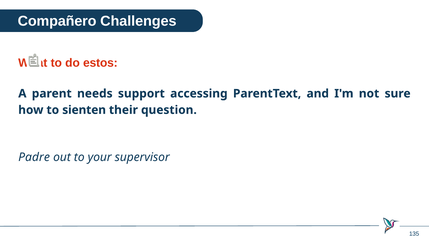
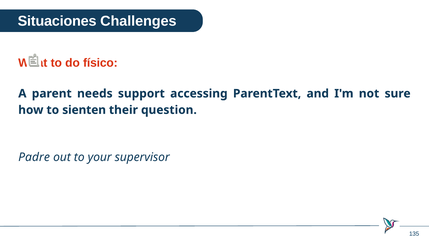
Compañero: Compañero -> Situaciones (57, 21)
estos: estos -> físico (100, 63)
